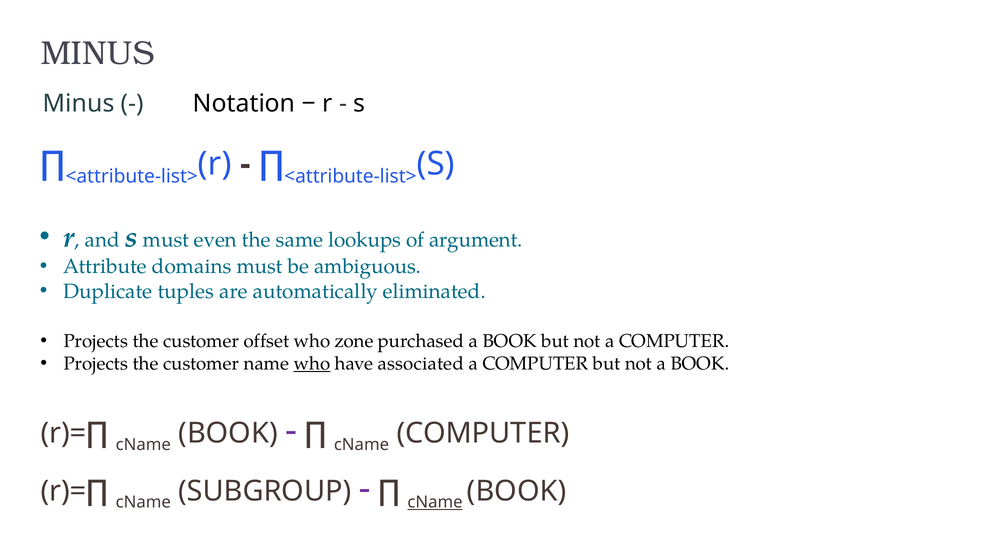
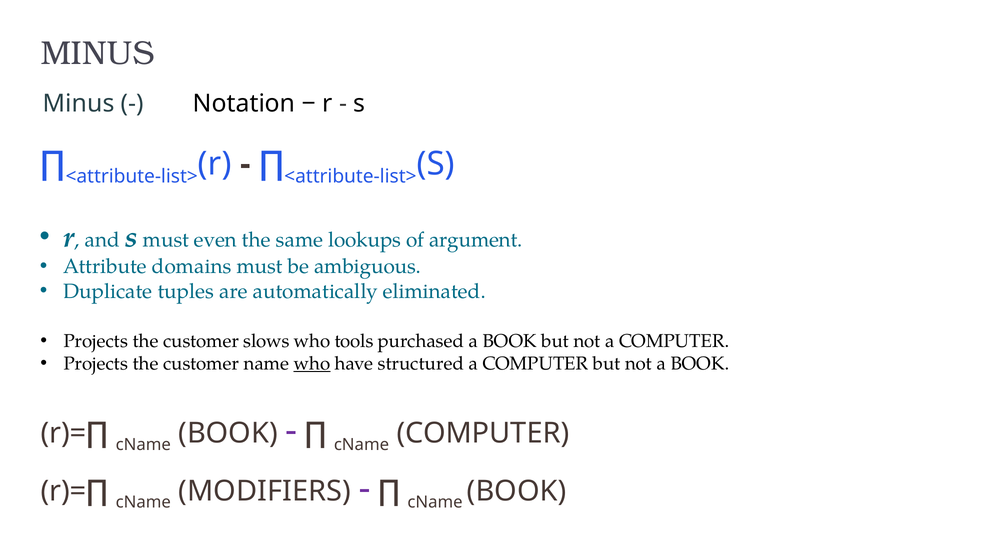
offset: offset -> slows (266, 342)
zone: zone -> tools (354, 342)
associated: associated -> structured (421, 364)
SUBGROUP: SUBGROUP -> MODIFIERS (265, 491)
cName underline: present -> none (435, 503)
